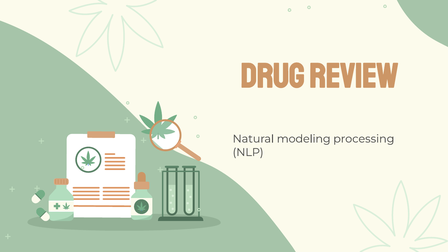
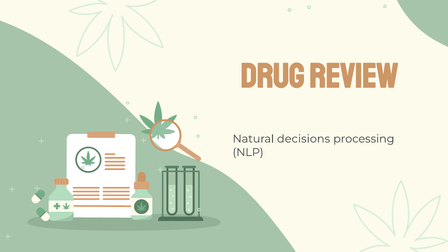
modeling: modeling -> decisions (304, 139)
